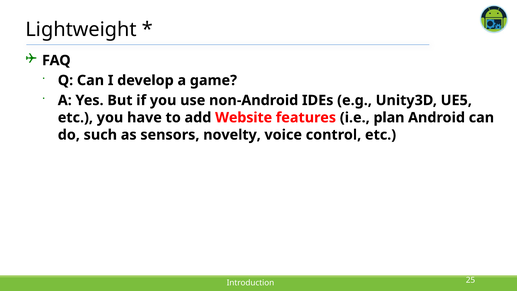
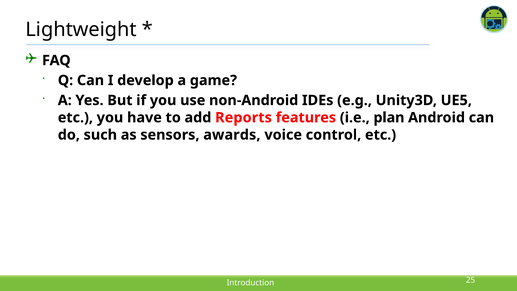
Website: Website -> Reports (244, 118)
novelty: novelty -> awards (232, 135)
